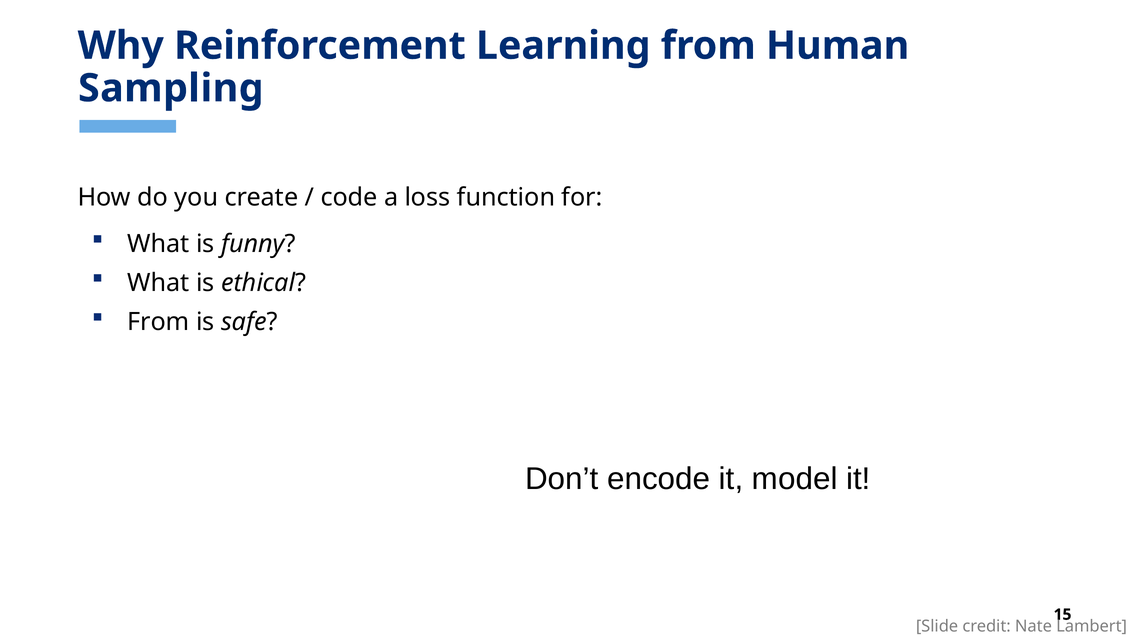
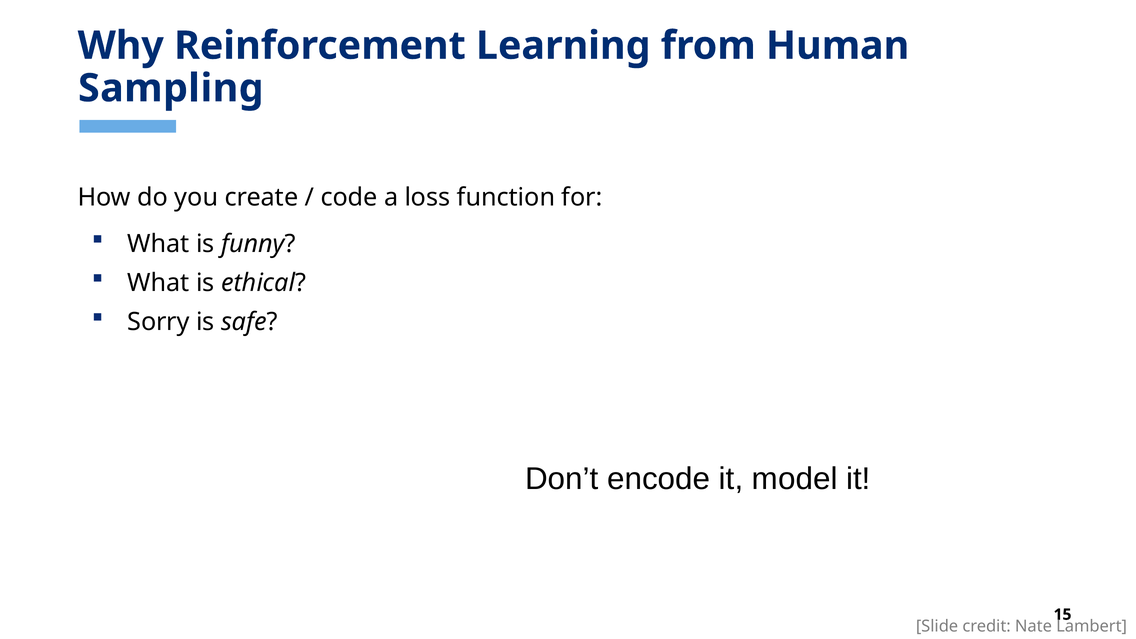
From: From -> Sorry (158, 322)
